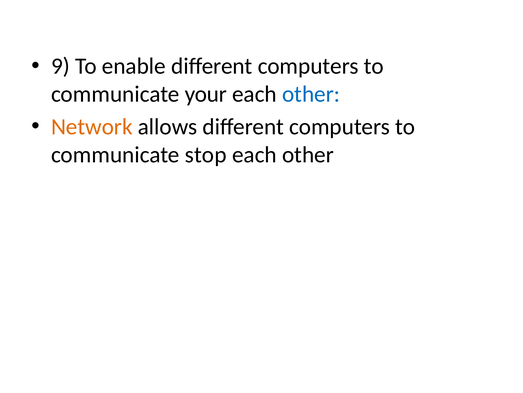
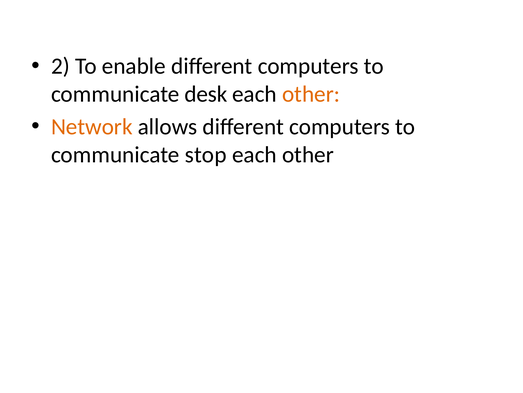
9: 9 -> 2 (60, 66)
your: your -> desk (206, 94)
other colour: blue -> orange (311, 94)
